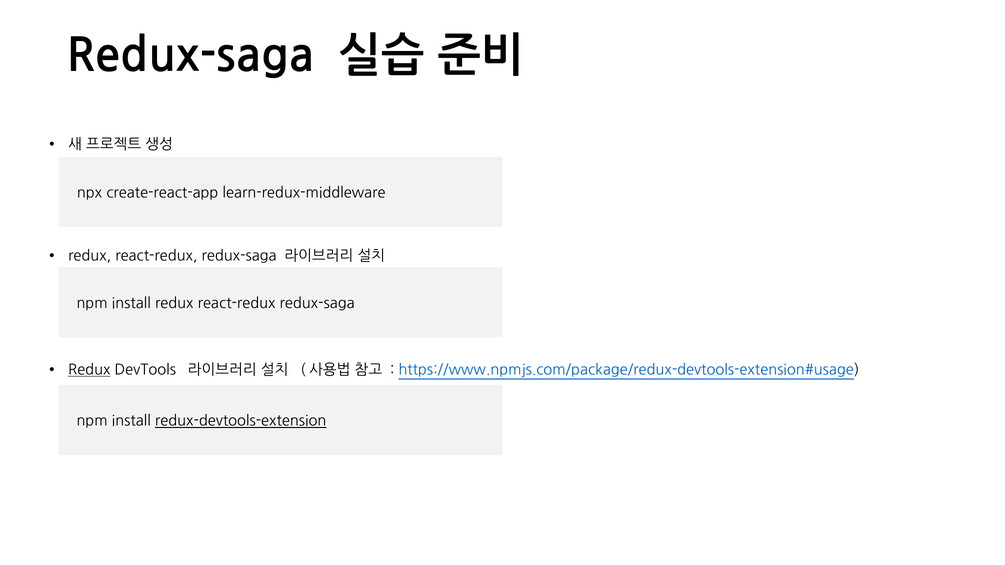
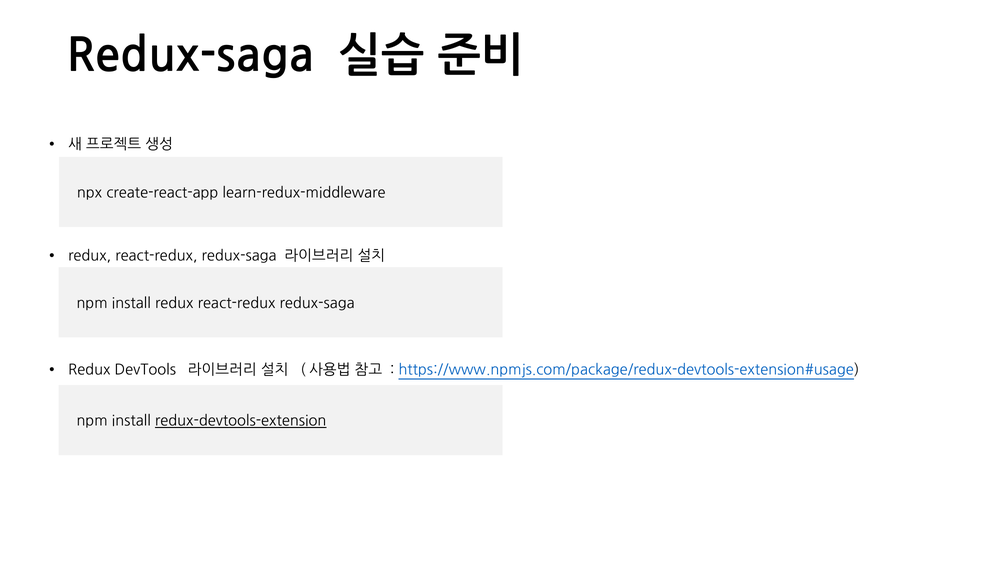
Redux underline: present -> none (89, 370)
